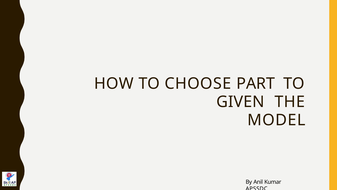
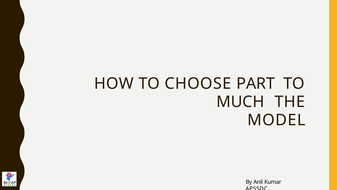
GIVEN: GIVEN -> MUCH (240, 102)
